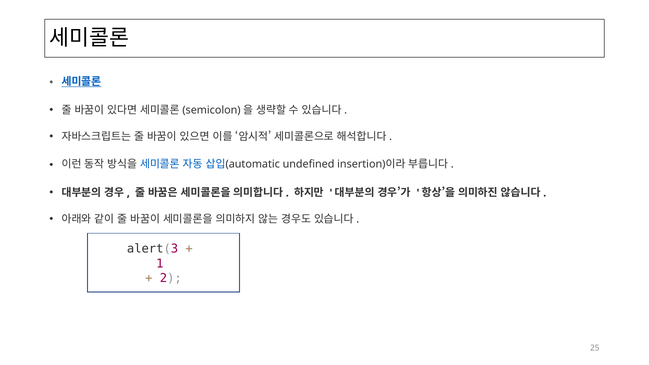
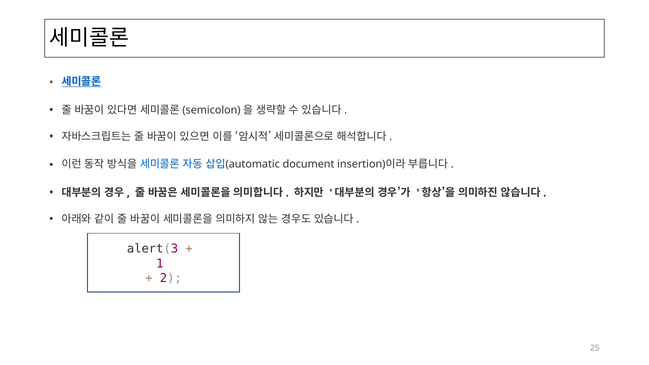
undefined: undefined -> document (309, 164)
